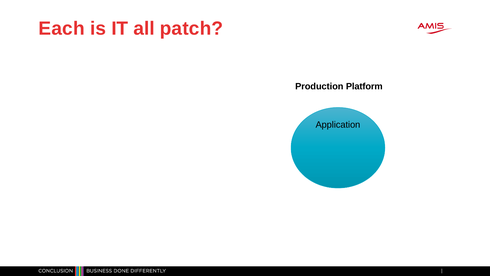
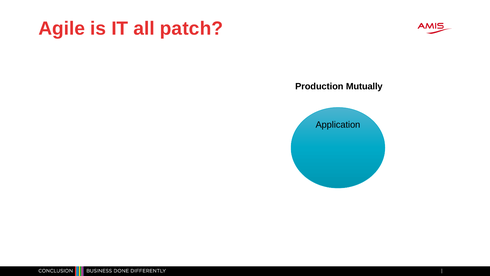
Each: Each -> Agile (62, 28)
Platform: Platform -> Mutually (364, 86)
